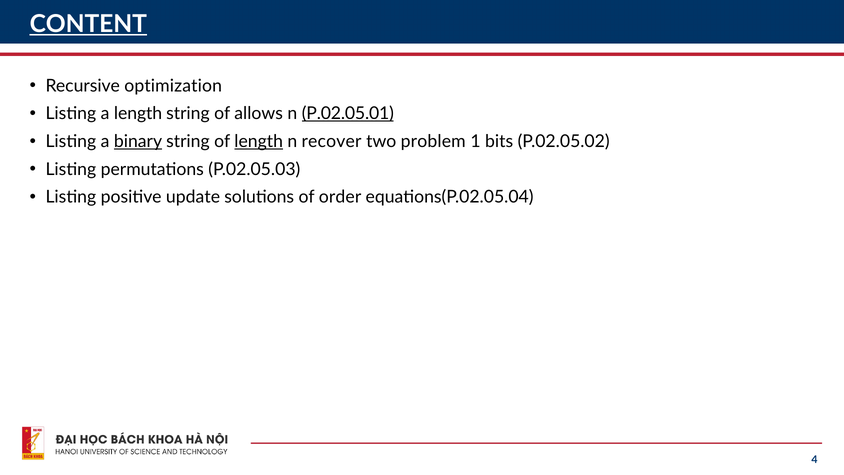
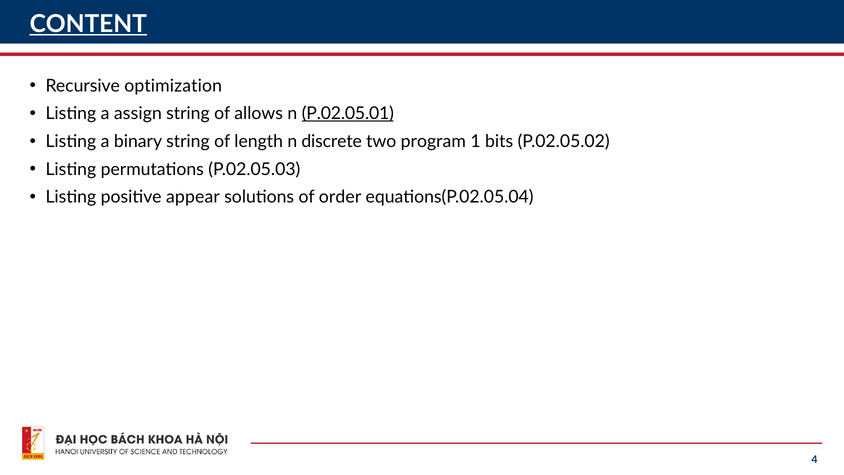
a length: length -> assign (138, 114)
binary underline: present -> none (138, 141)
length underline: present -> none (259, 141)
recover: recover -> discrete (332, 141)
problem: problem -> program (433, 141)
update: update -> appear (193, 197)
